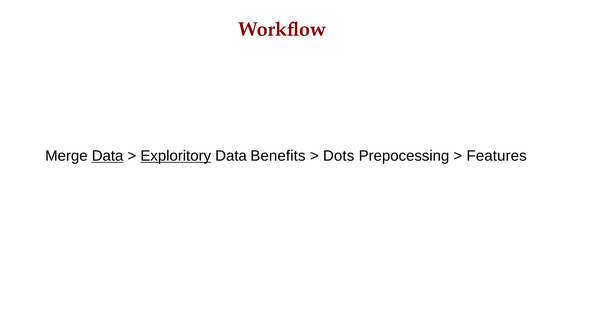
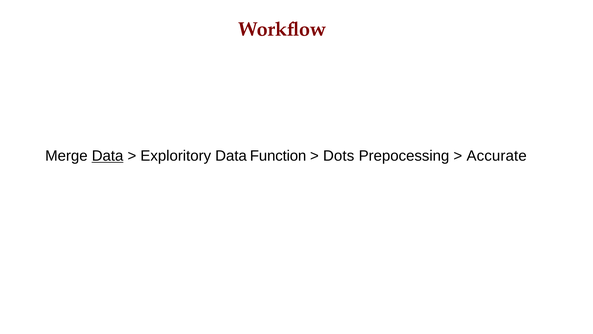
Exploritory underline: present -> none (176, 156)
Benefits: Benefits -> Function (278, 156)
Features: Features -> Accurate (497, 156)
